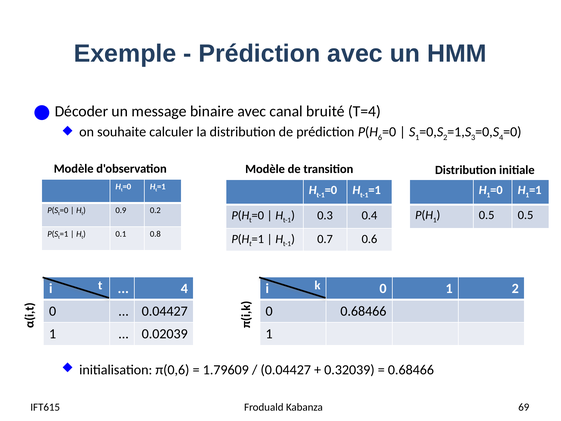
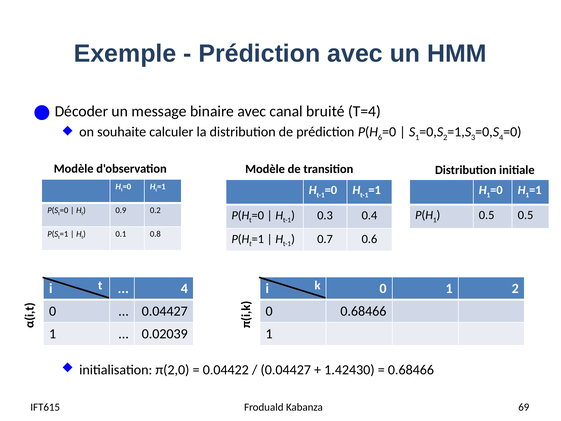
π(0,6: π(0,6 -> π(2,0 (172, 370)
1.79609: 1.79609 -> 0.04422 (226, 370)
0.32039: 0.32039 -> 1.42430 (349, 370)
